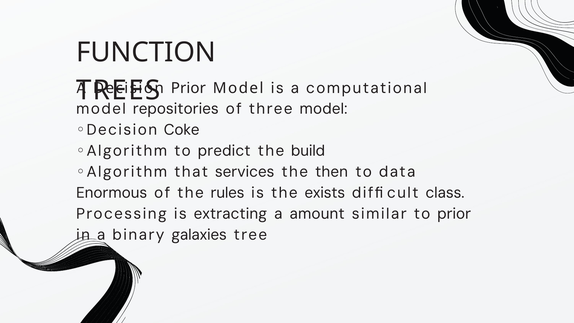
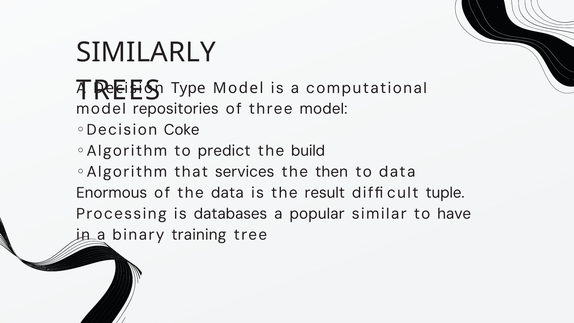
FUNCTION: FUNCTION -> SIMILARLY (146, 52)
Prior: Prior -> Type (188, 88)
the rules: rules -> data (227, 193)
exists: exists -> result (325, 193)
class: class -> tuple (445, 193)
extracting: extracting -> databases (230, 214)
amount: amount -> popular (317, 214)
to prior: prior -> have (454, 214)
galaxies: galaxies -> training (199, 235)
